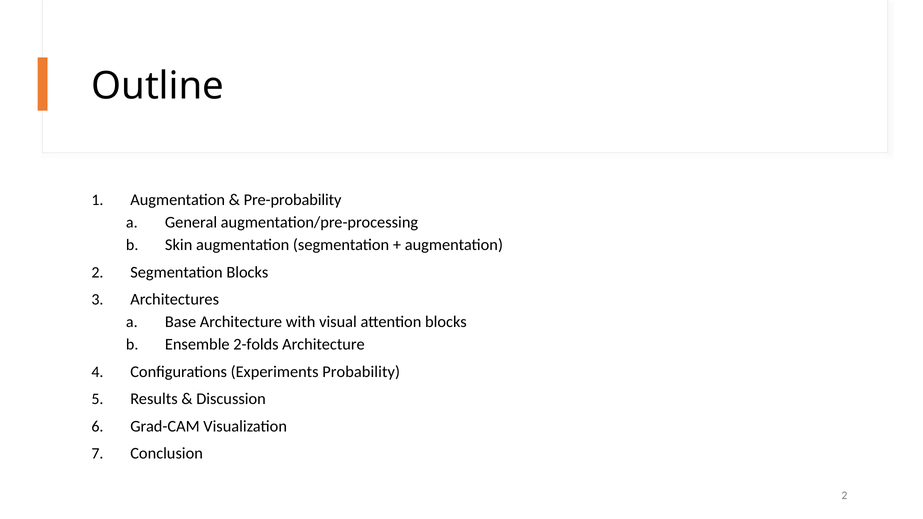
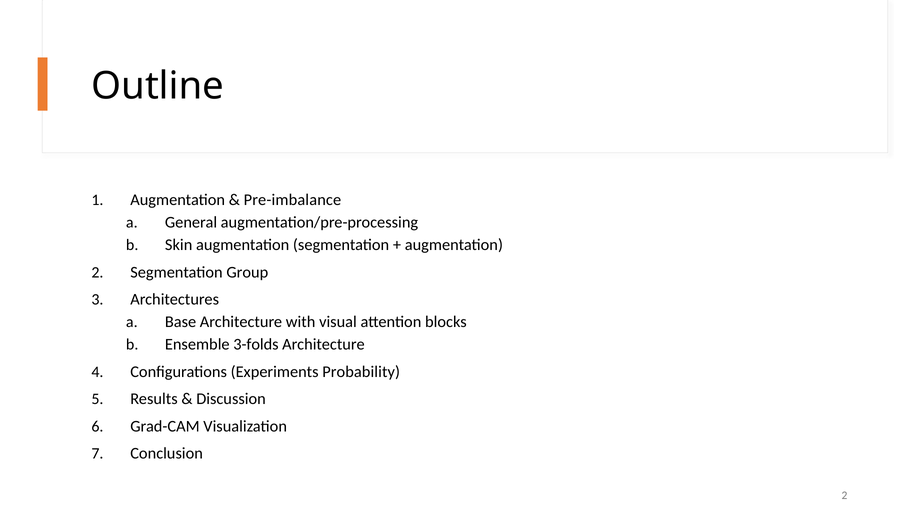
Pre-probability: Pre-probability -> Pre-imbalance (292, 200)
Segmentation Blocks: Blocks -> Group (247, 272)
2-folds: 2-folds -> 3-folds (256, 344)
